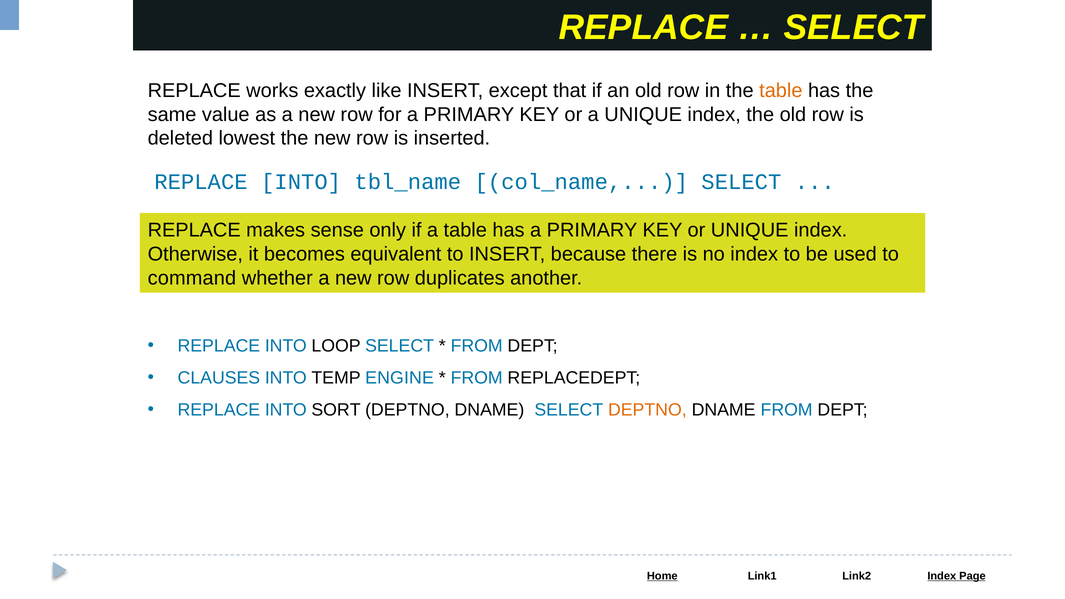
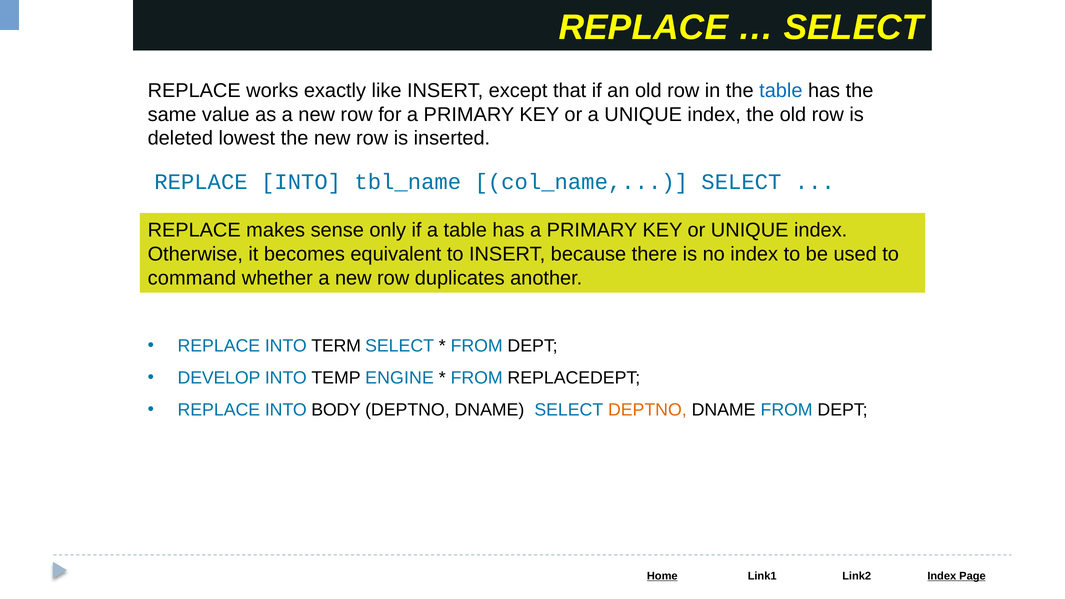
table colour: orange -> blue (781, 90)
LOOP: LOOP -> TERM (336, 346)
CLAUSES: CLAUSES -> DEVELOP (219, 378)
SORT: SORT -> BODY (336, 410)
